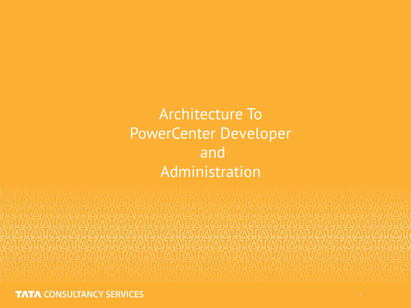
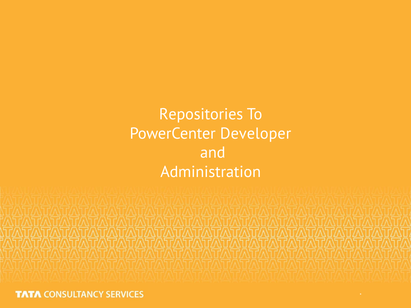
Architecture: Architecture -> Repositories (201, 114)
